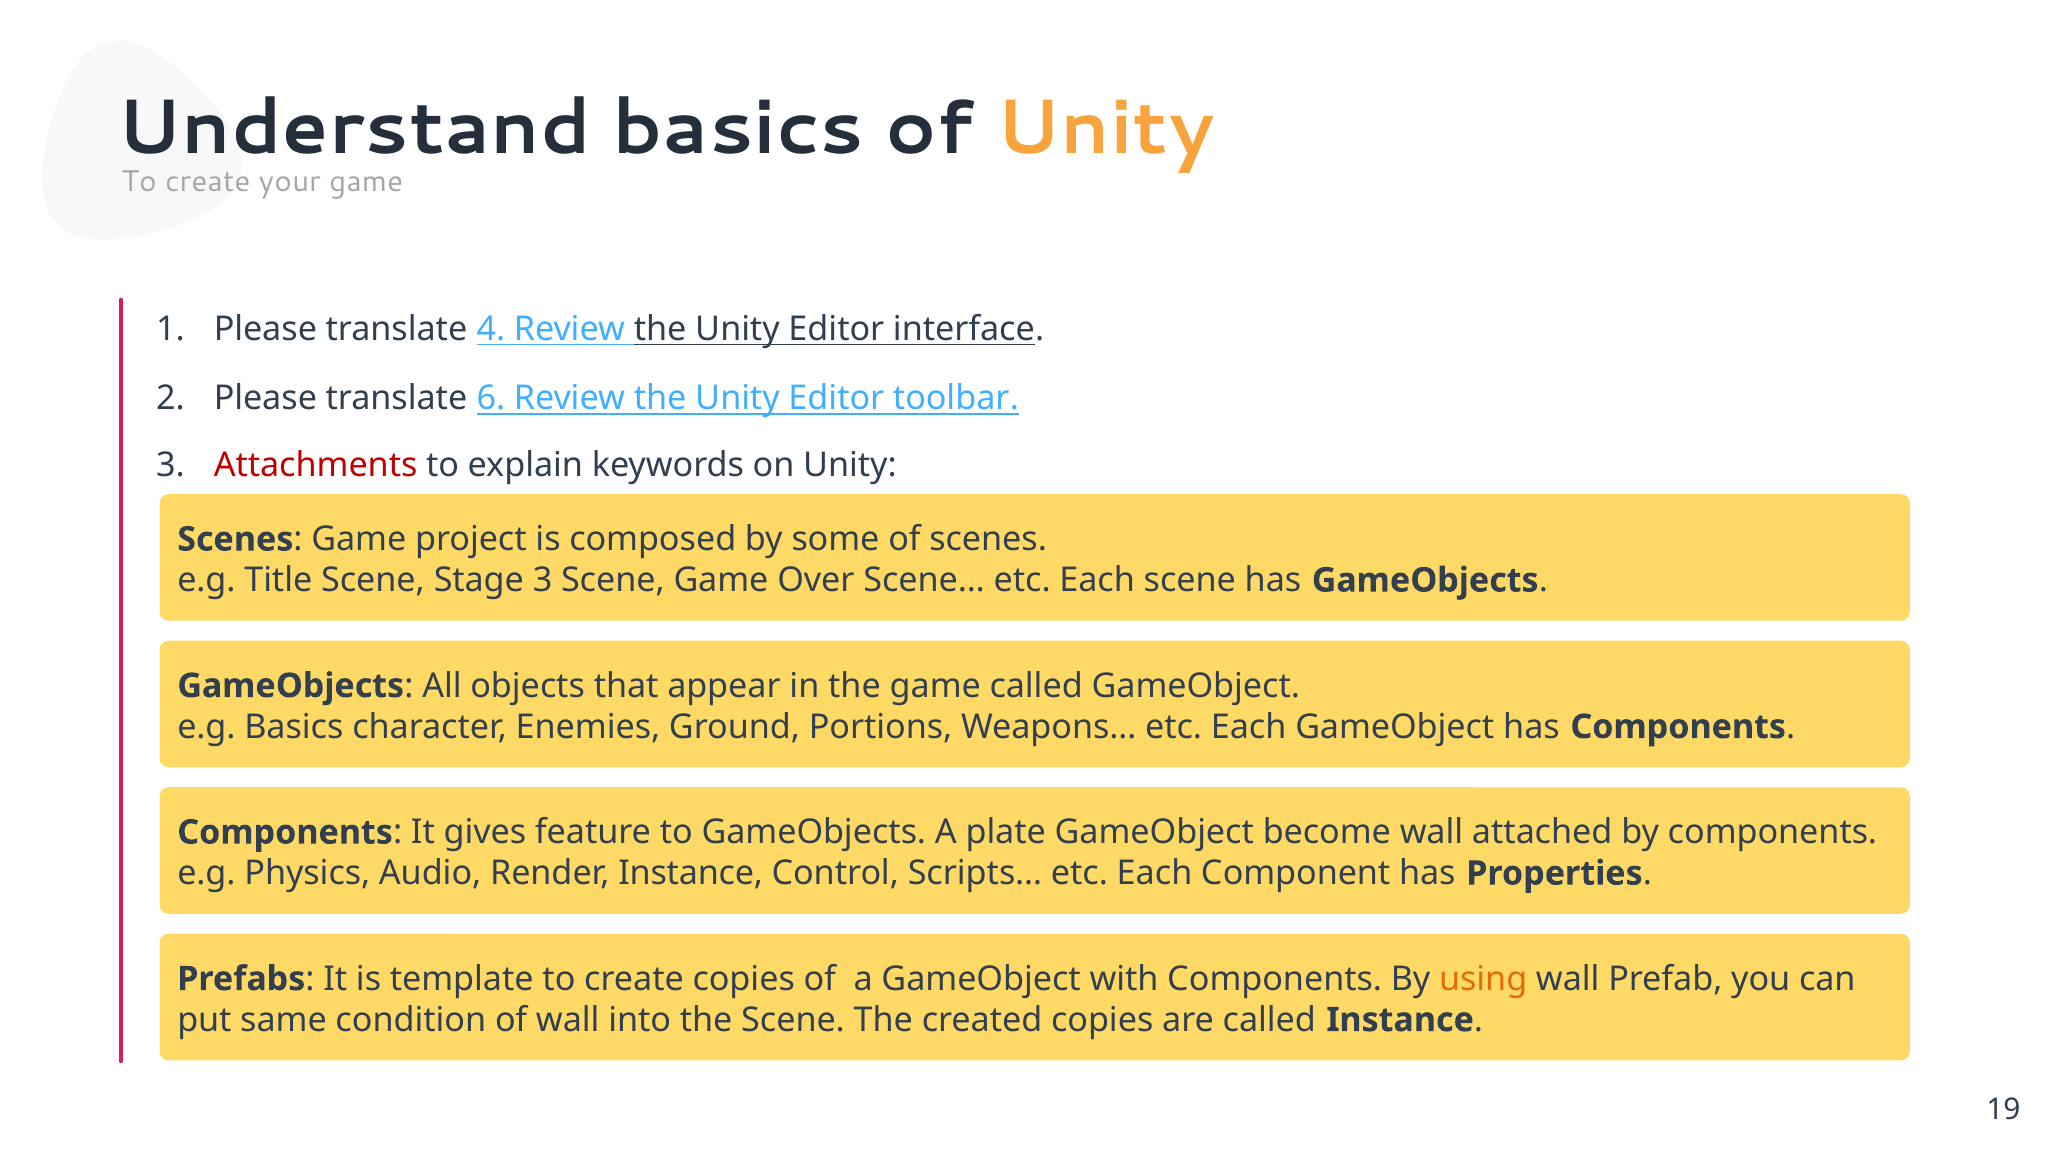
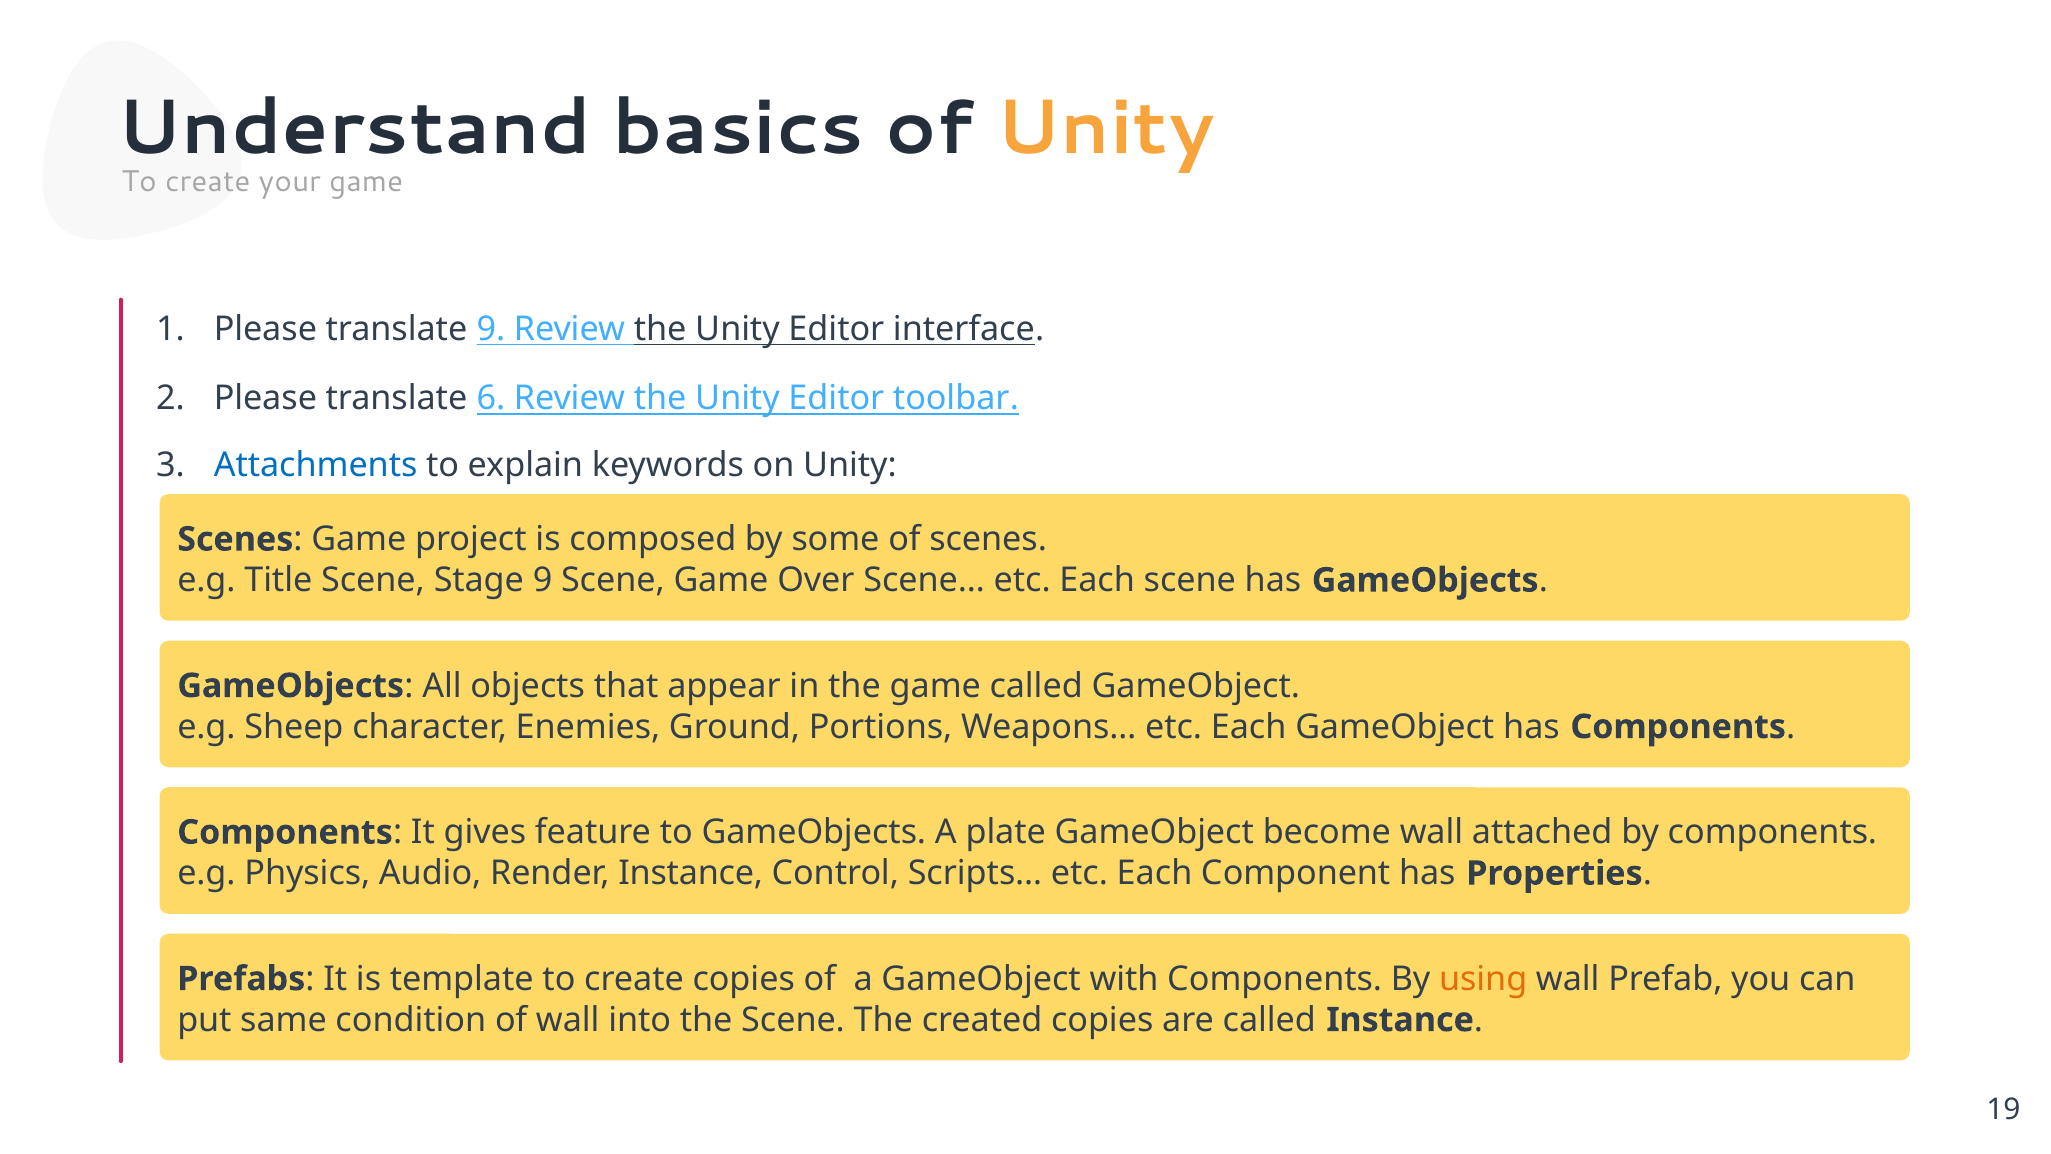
translate 4: 4 -> 9 (491, 329)
Attachments colour: red -> blue (316, 465)
Stage 3: 3 -> 9 (543, 580)
e.g Basics: Basics -> Sheep (294, 727)
